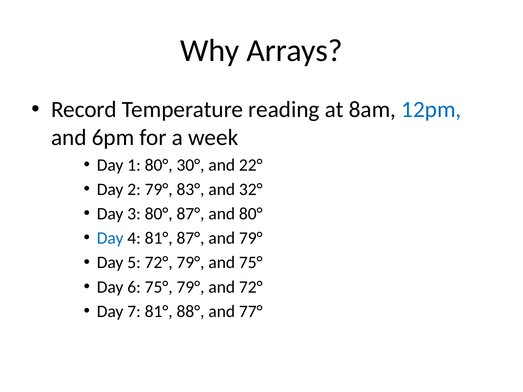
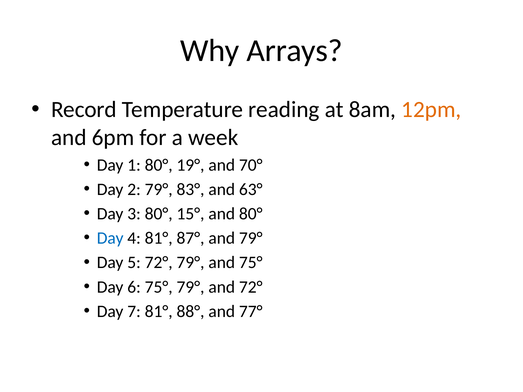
12pm colour: blue -> orange (431, 110)
30°: 30° -> 19° (191, 165)
22°: 22° -> 70° (251, 165)
32°: 32° -> 63° (251, 190)
80° 87°: 87° -> 15° (191, 214)
